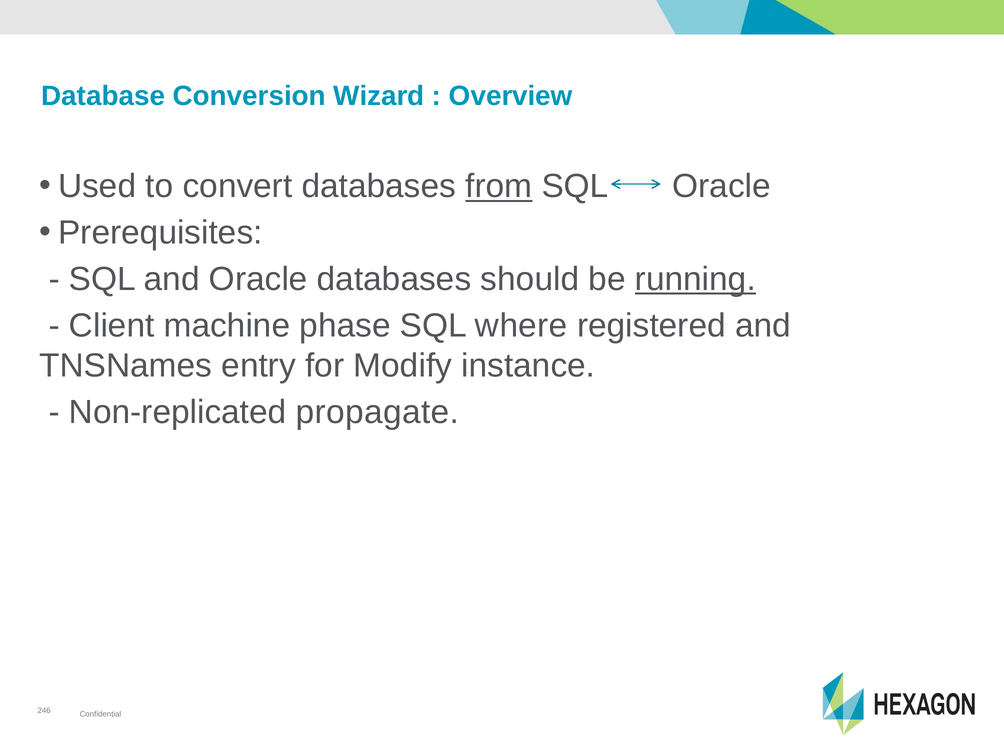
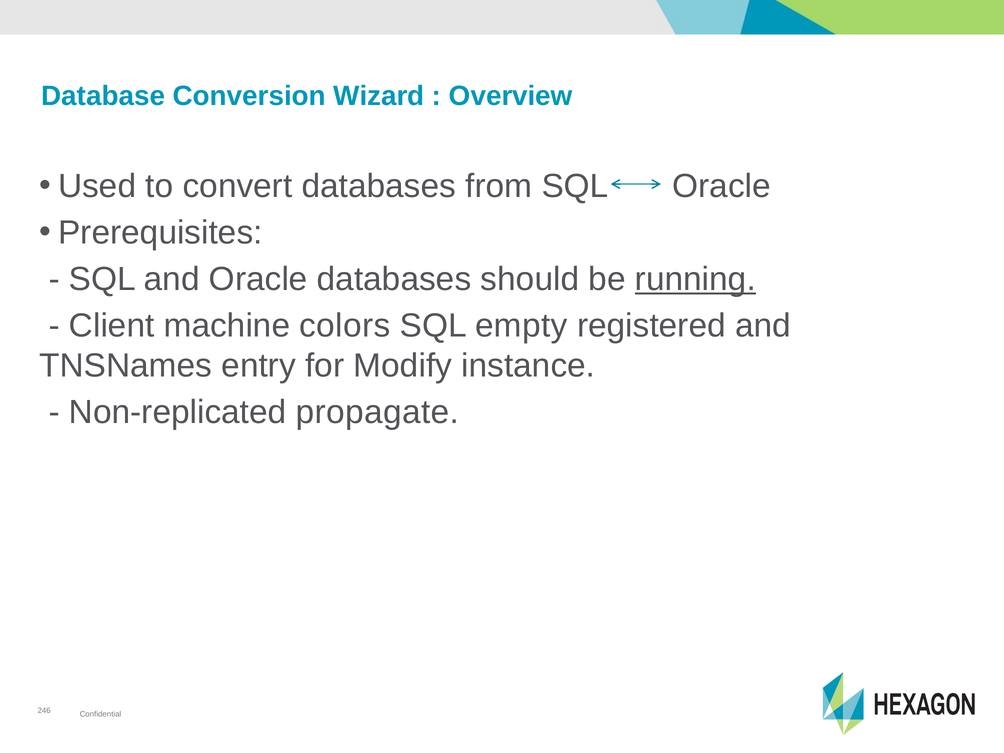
from underline: present -> none (499, 186)
phase: phase -> colors (345, 326)
where: where -> empty (521, 326)
